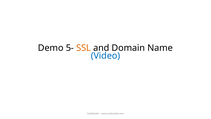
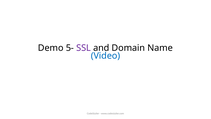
SSL colour: orange -> purple (84, 48)
